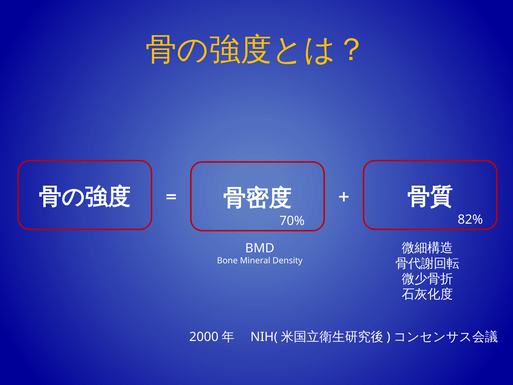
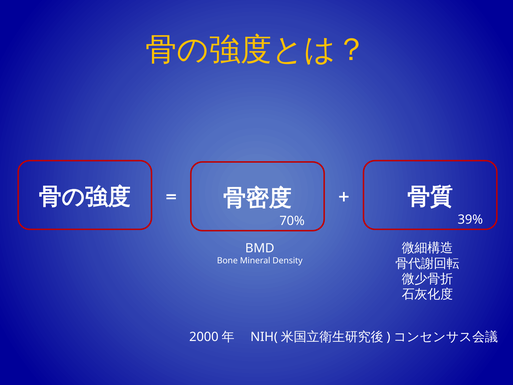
82%: 82% -> 39% (470, 220)
